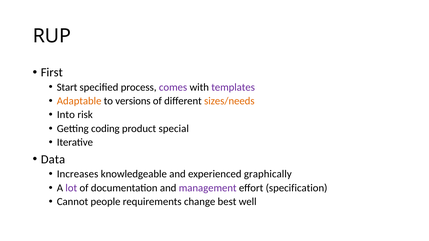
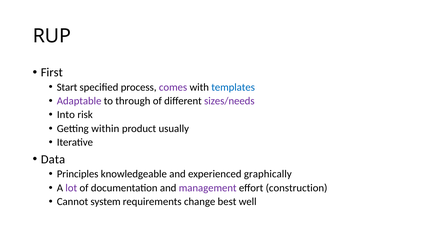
templates colour: purple -> blue (233, 87)
Adaptable colour: orange -> purple (79, 101)
versions: versions -> through (133, 101)
sizes/needs colour: orange -> purple (229, 101)
coding: coding -> within (105, 129)
special: special -> usually (174, 129)
Increases: Increases -> Principles (78, 174)
specification: specification -> construction (297, 188)
people: people -> system (106, 202)
